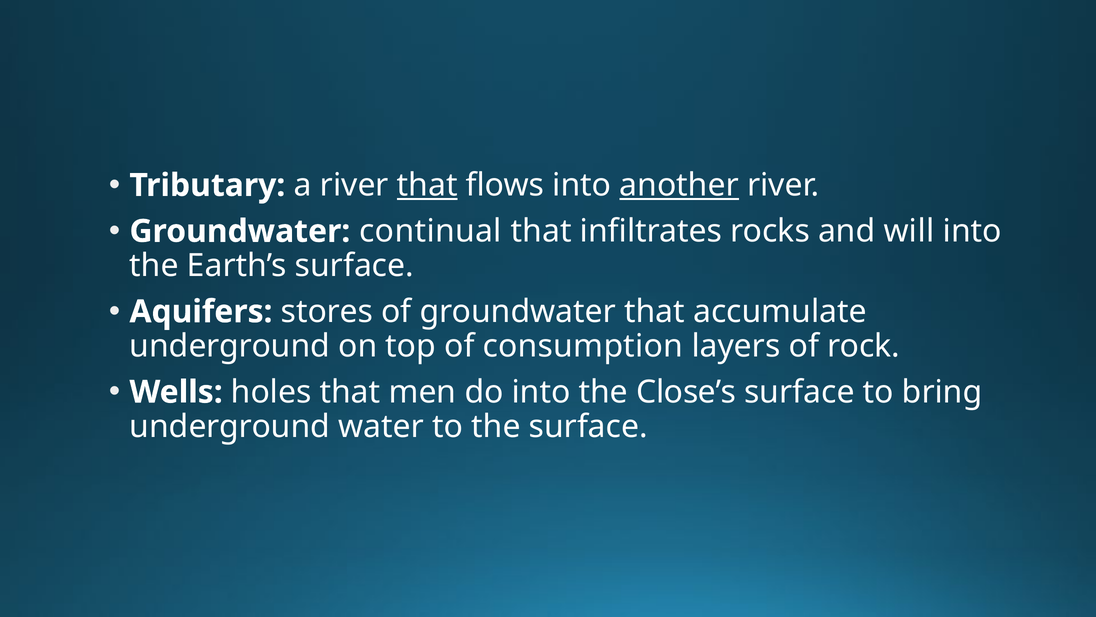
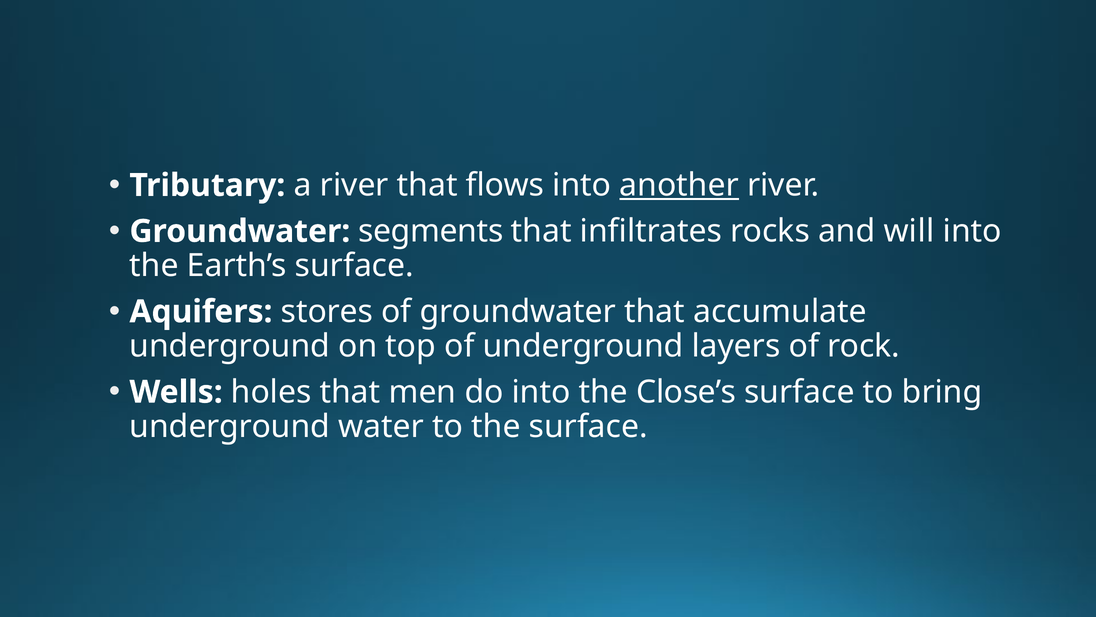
that underline: present -> none (427, 185)
continual: continual -> segments (431, 231)
of consumption: consumption -> underground (583, 346)
